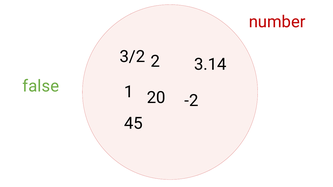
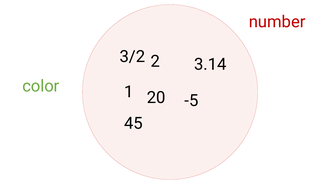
false: false -> color (41, 86)
-2: -2 -> -5 (191, 101)
